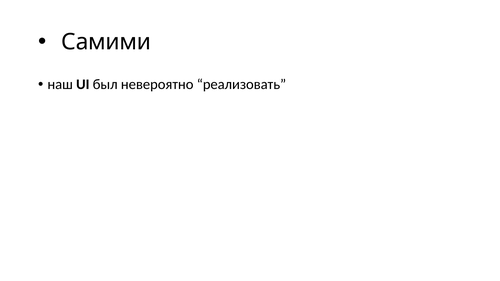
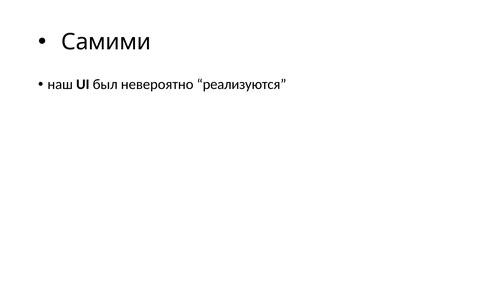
реализовать: реализовать -> реализуются (242, 85)
